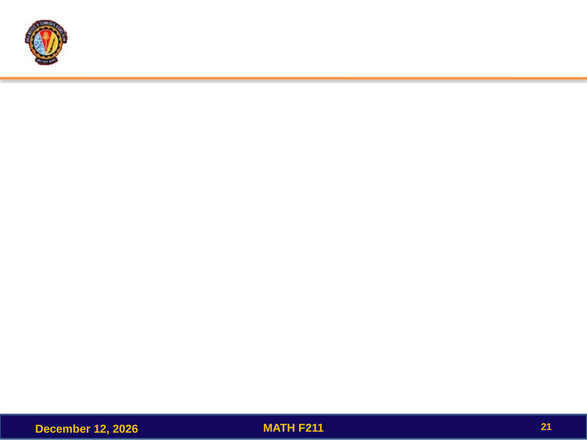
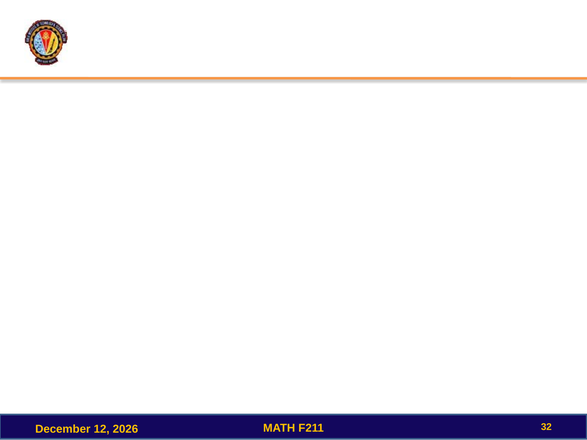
21: 21 -> 32 (546, 427)
